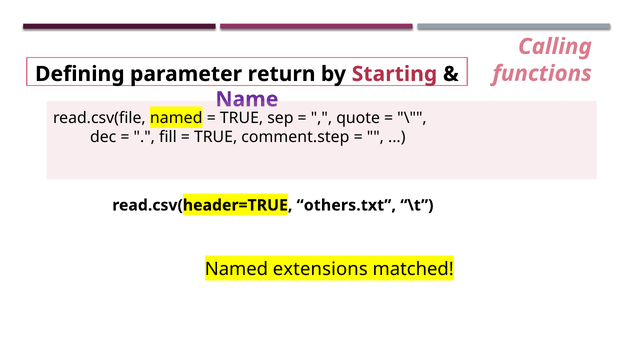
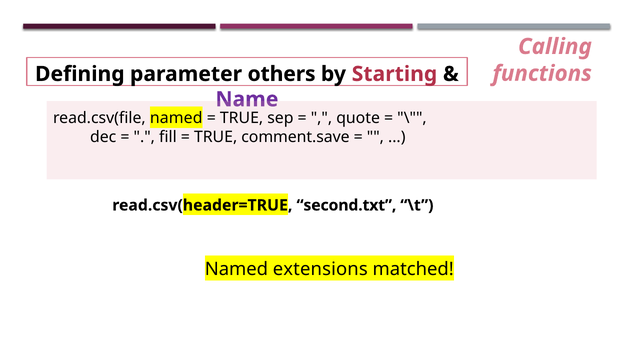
return: return -> others (282, 74)
comment.step: comment.step -> comment.save (295, 137)
others.txt: others.txt -> second.txt (346, 205)
